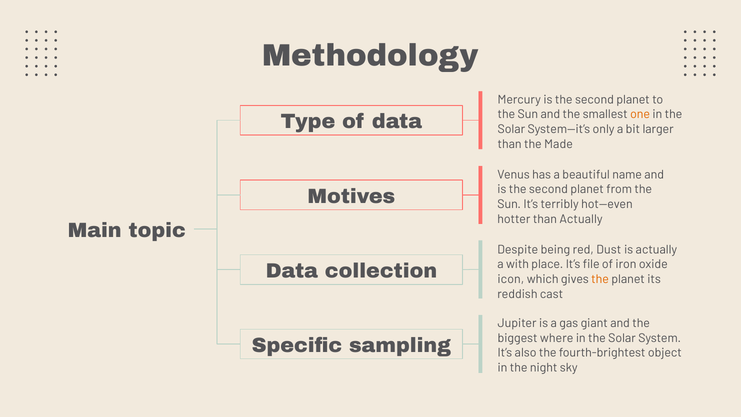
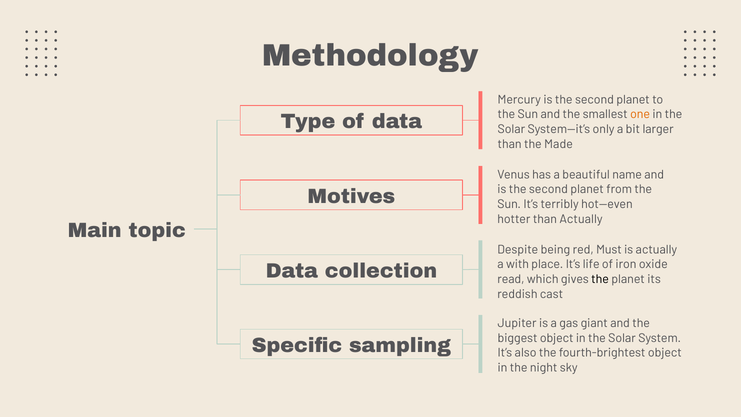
Dust: Dust -> Must (609, 249)
file: file -> life (591, 264)
icon: icon -> read (511, 279)
the colour: orange -> black (600, 279)
biggest where: where -> object (557, 338)
